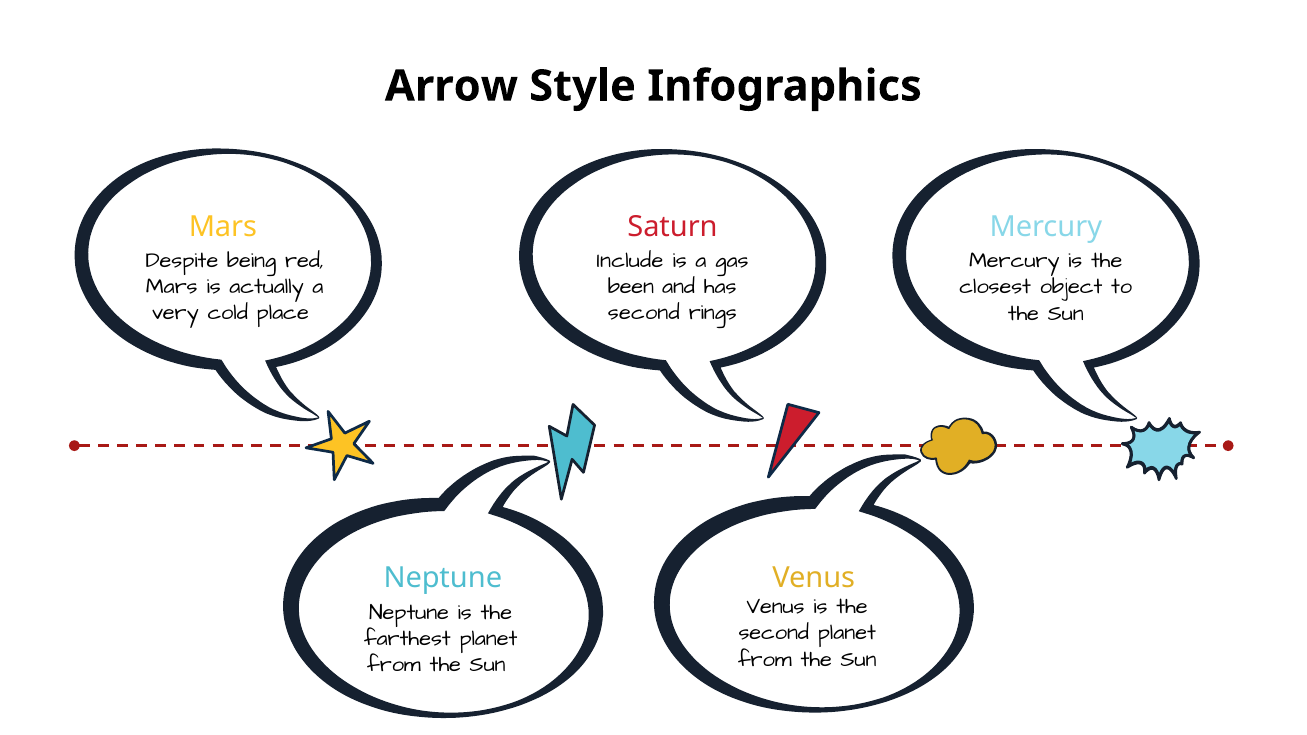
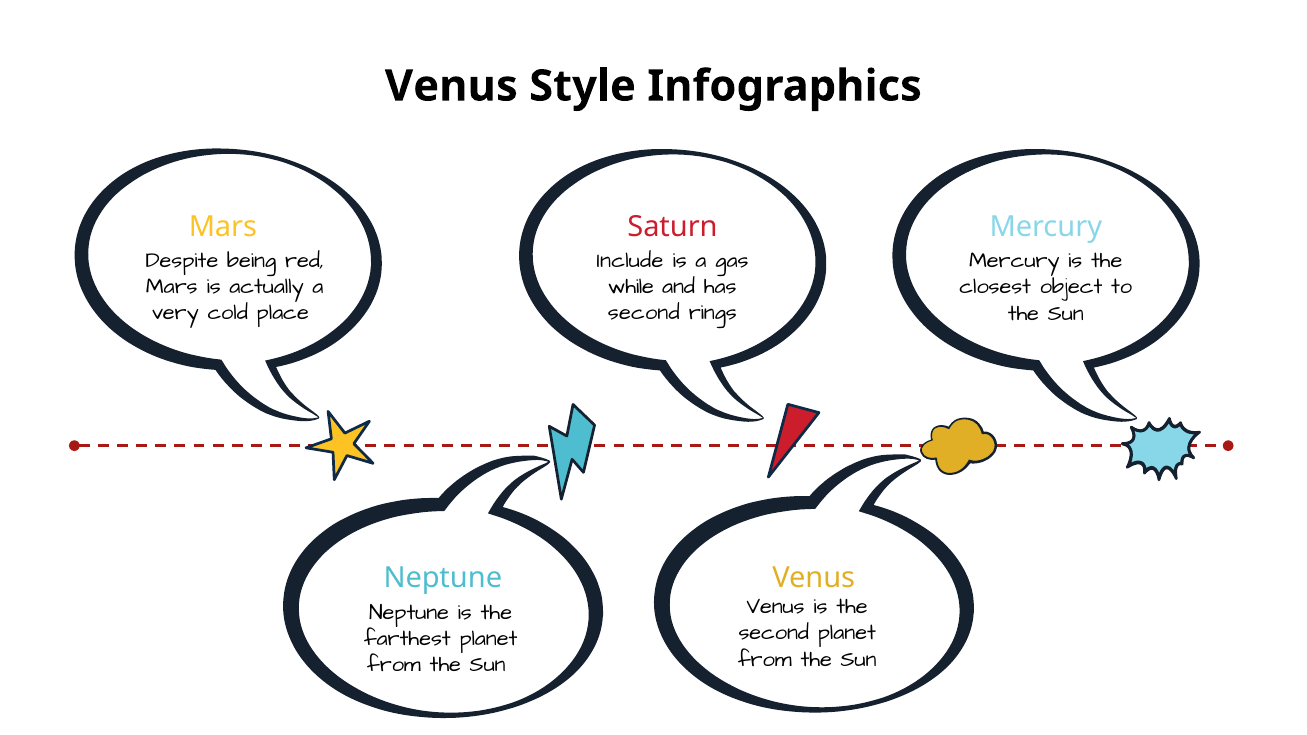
Arrow: Arrow -> Venus (451, 86)
been: been -> while (631, 286)
